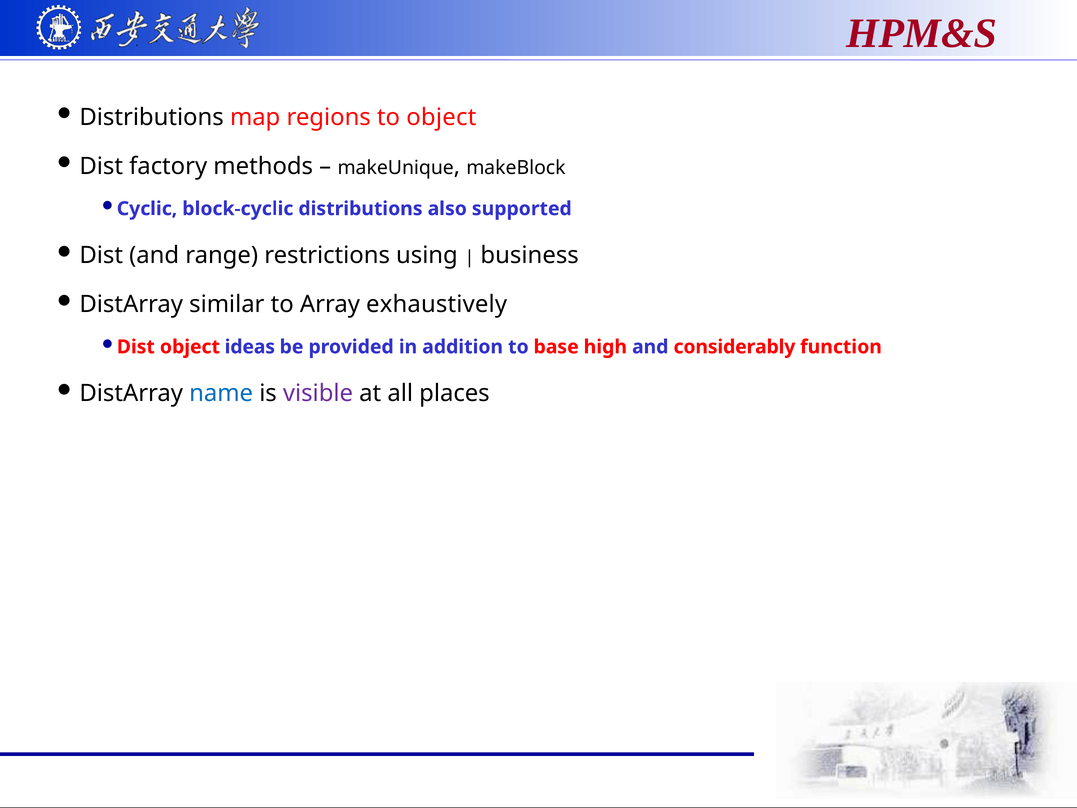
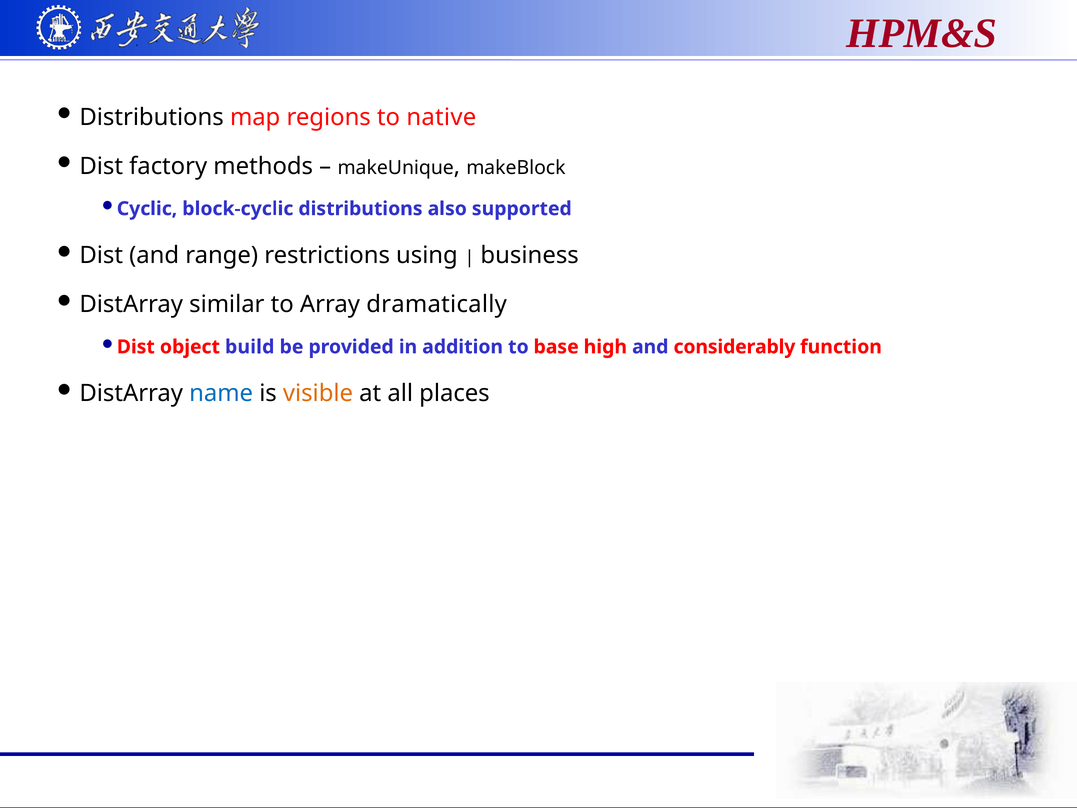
to object: object -> native (441, 117)
exhaustively: exhaustively -> dramatically (437, 304)
ideas: ideas -> build (250, 347)
visible colour: purple -> orange (318, 393)
